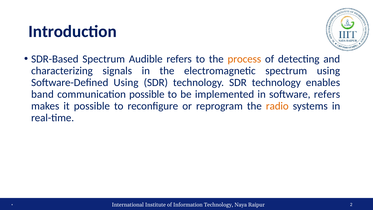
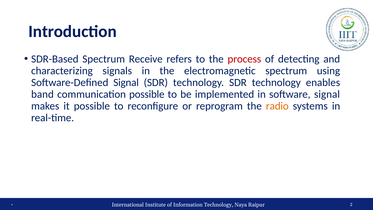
Audible: Audible -> Receive (146, 59)
process colour: orange -> red (244, 59)
Software-Defined Using: Using -> Signal (126, 82)
software refers: refers -> signal (327, 94)
